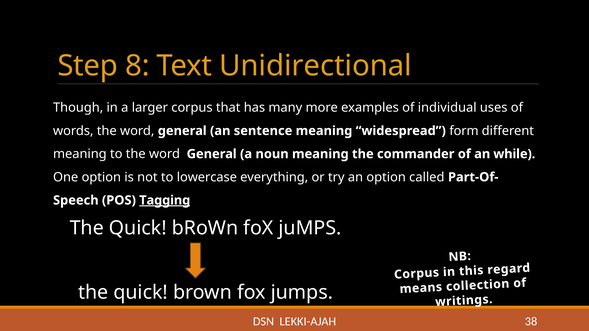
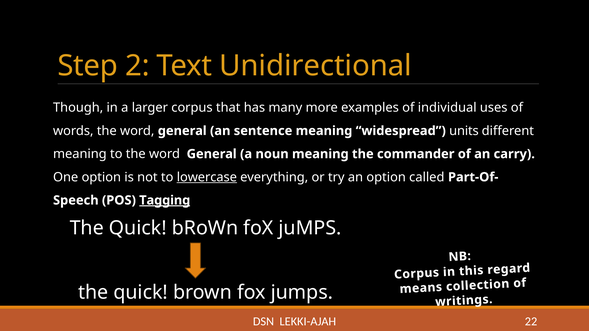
8: 8 -> 2 (137, 66)
form: form -> units (464, 131)
while: while -> carry (514, 154)
lowercase underline: none -> present (207, 177)
38: 38 -> 22 (531, 322)
